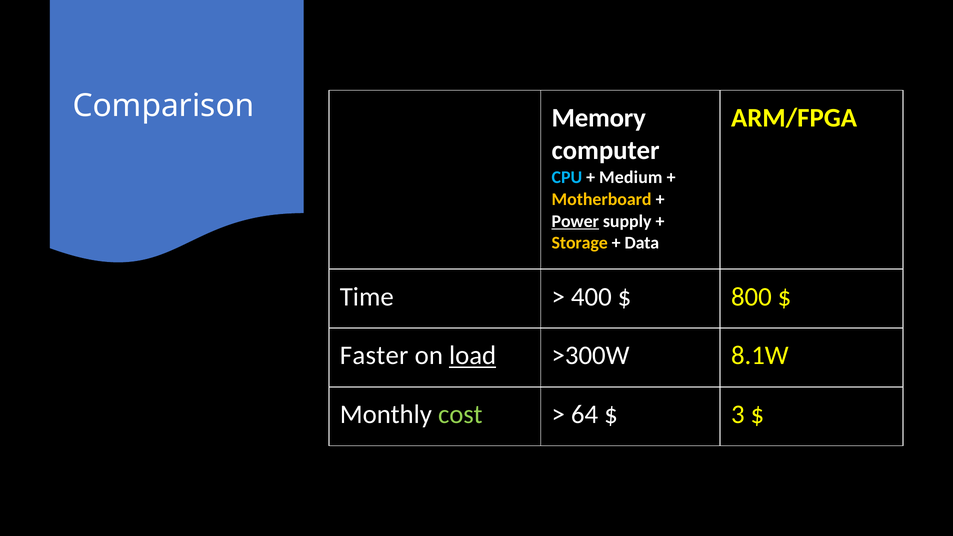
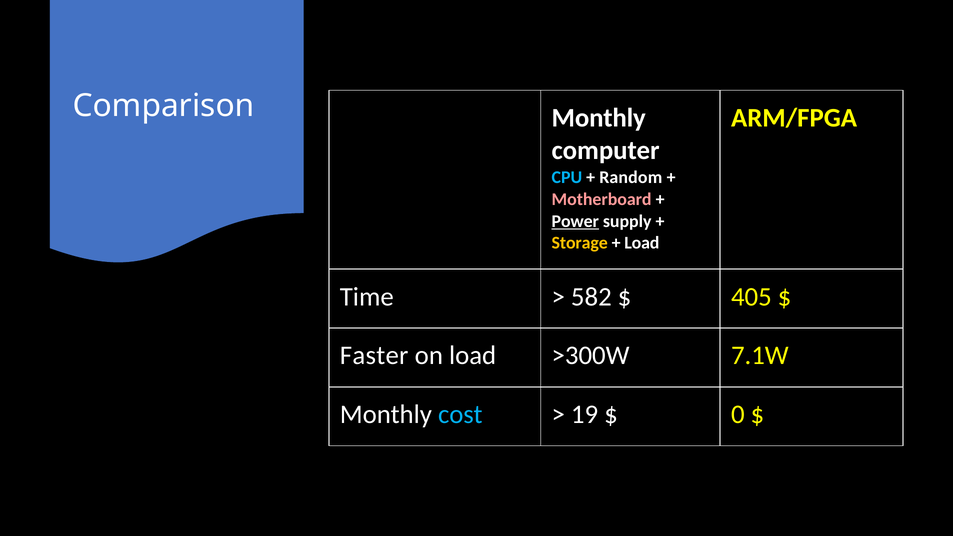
Comparison Memory: Memory -> Monthly (599, 118)
Medium: Medium -> Random (631, 178)
Motherboard colour: yellow -> pink (602, 199)
Data: Data -> Load (642, 243)
400: 400 -> 582 (591, 297)
800: 800 -> 405 (751, 297)
load underline: present -> none (473, 356)
8.1W: 8.1W -> 7.1W (760, 356)
cost colour: light green -> light blue (460, 414)
64: 64 -> 19 (585, 414)
3: 3 -> 0 (738, 414)
